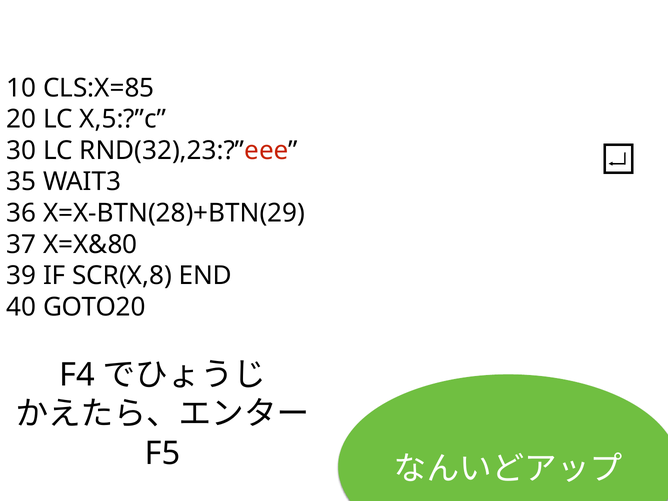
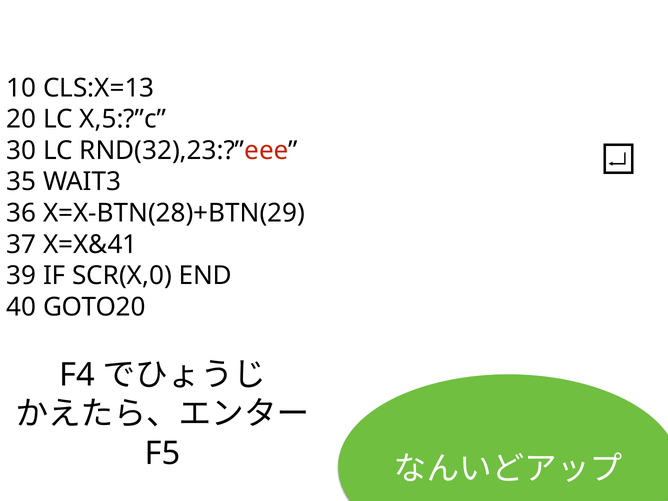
CLS:X=85: CLS:X=85 -> CLS:X=13 (99, 88)
X=X&80: X=X&80 -> X=X&41 (90, 244)
SCR(X,8: SCR(X,8 -> SCR(X,0 (122, 276)
